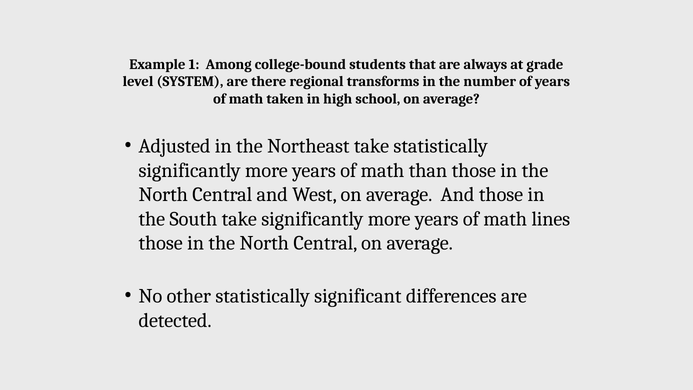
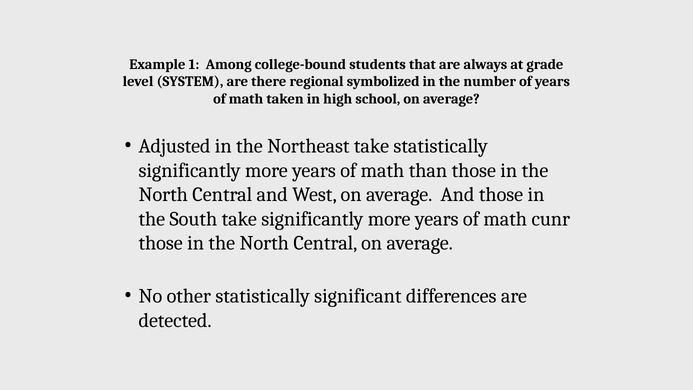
transforms: transforms -> symbolized (383, 82)
lines: lines -> cunr (551, 219)
